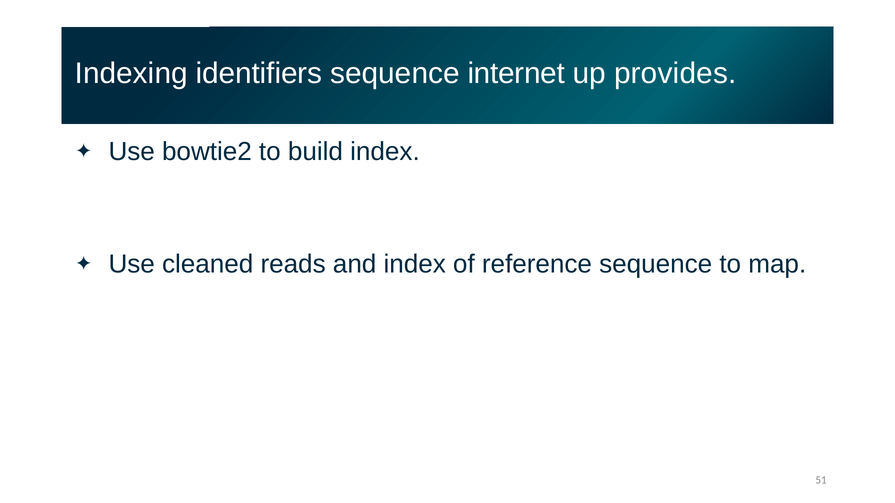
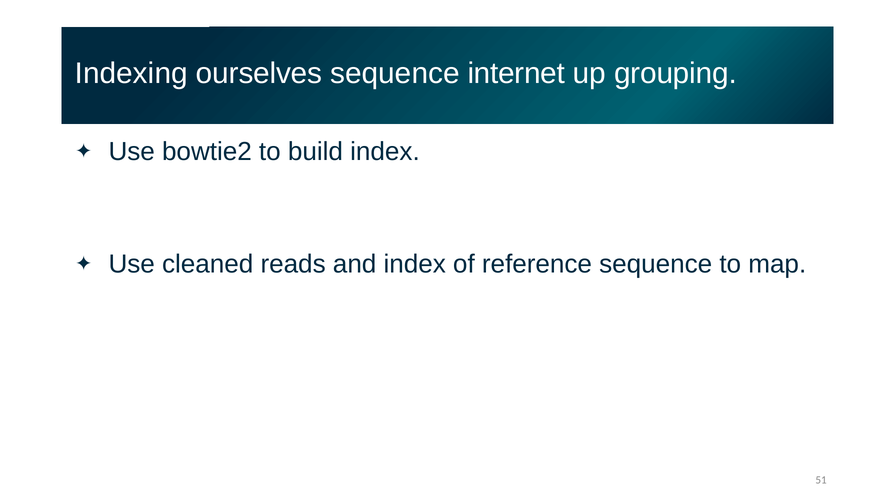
identifiers: identifiers -> ourselves (259, 74)
provides: provides -> grouping (675, 74)
